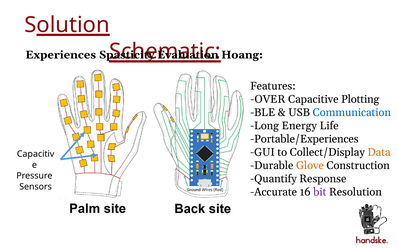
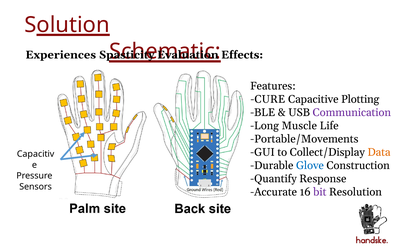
Hoang: Hoang -> Effects (242, 55)
OVER: OVER -> CURE (268, 99)
Communication colour: blue -> purple (352, 113)
Energy: Energy -> Muscle (299, 126)
Portable/Experiences: Portable/Experiences -> Portable/Movements (304, 139)
Glove colour: orange -> blue (310, 166)
